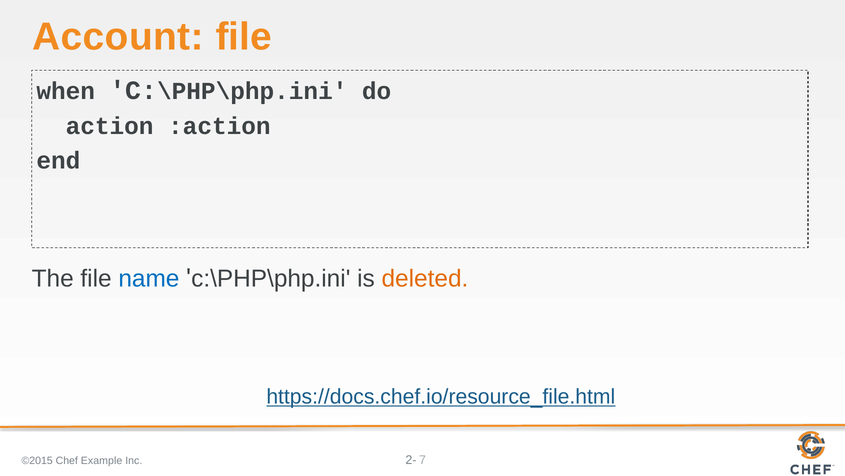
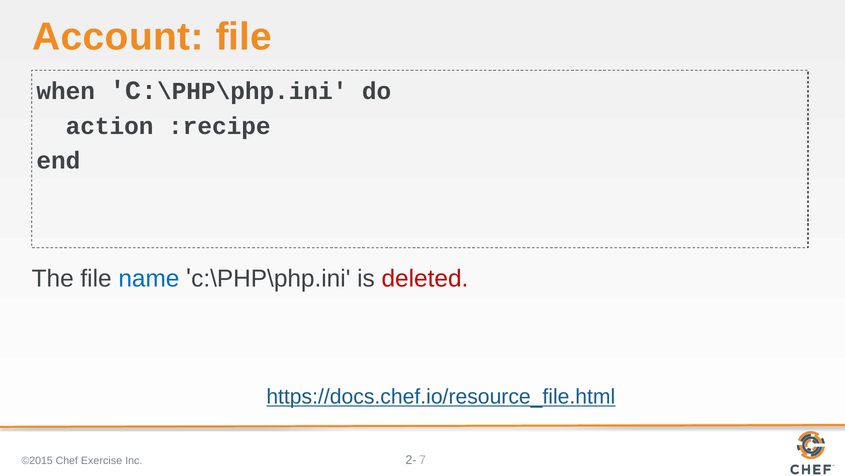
:action: :action -> :recipe (219, 126)
deleted colour: orange -> red (425, 278)
Example: Example -> Exercise (102, 460)
